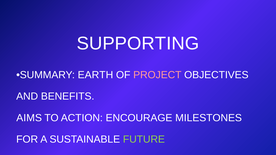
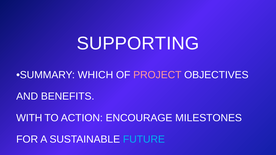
EARTH: EARTH -> WHICH (95, 75)
AIMS: AIMS -> WITH (29, 118)
FUTURE colour: light green -> light blue (144, 140)
